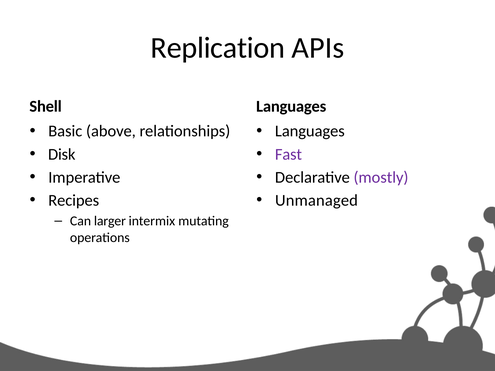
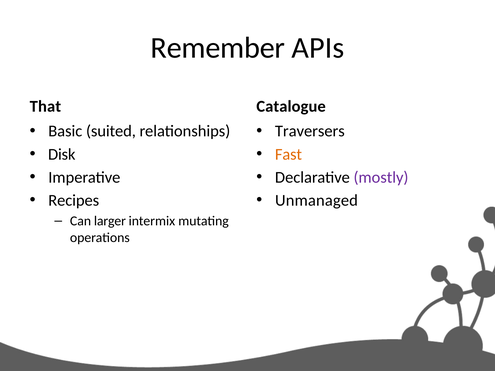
Replication: Replication -> Remember (218, 48)
Shell: Shell -> That (45, 106)
Languages: Languages -> Catalogue (291, 106)
above: above -> suited (111, 131)
Languages: Languages -> Traversers (310, 131)
Fast colour: purple -> orange (288, 154)
